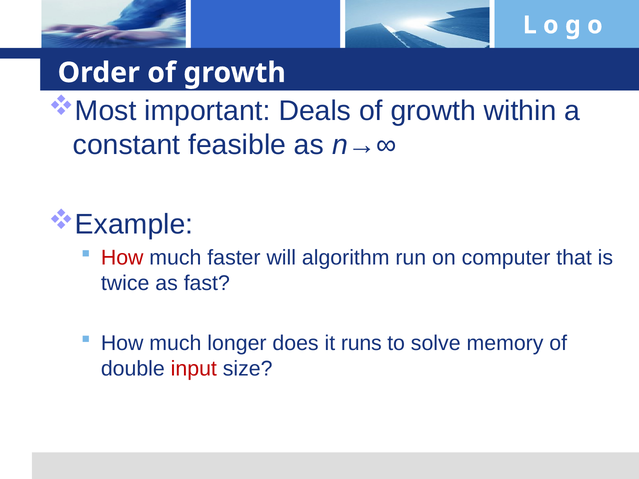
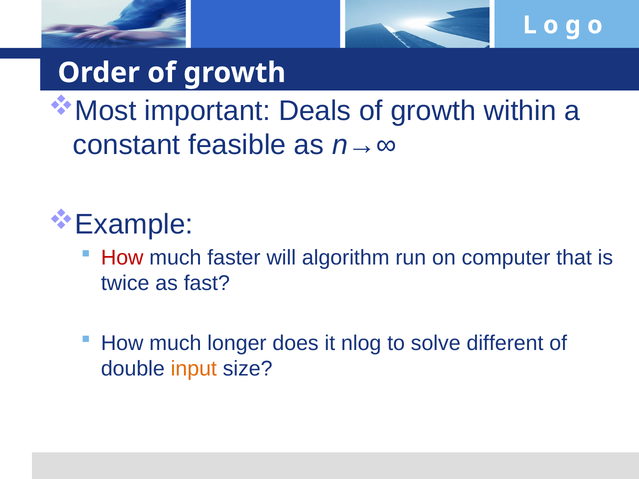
runs: runs -> nlog (361, 343)
memory: memory -> different (505, 343)
input colour: red -> orange (194, 369)
